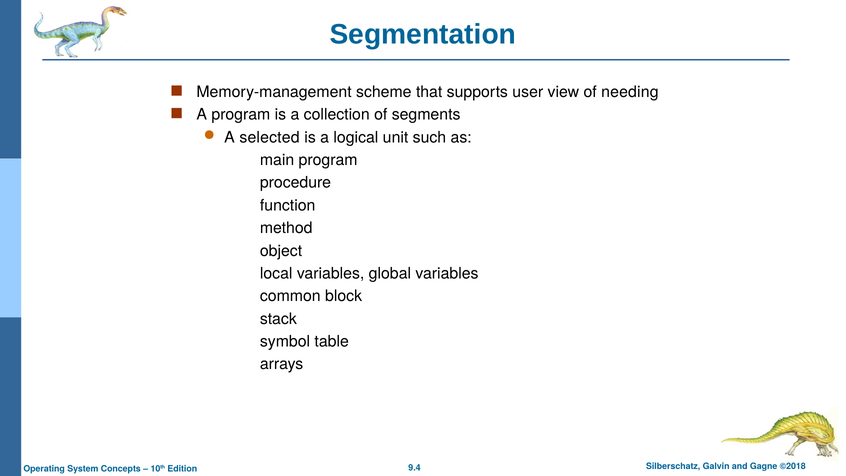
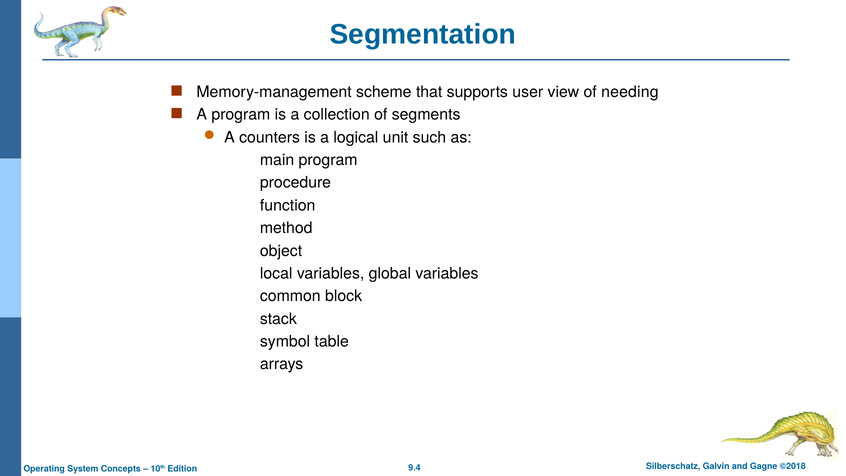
selected: selected -> counters (270, 137)
